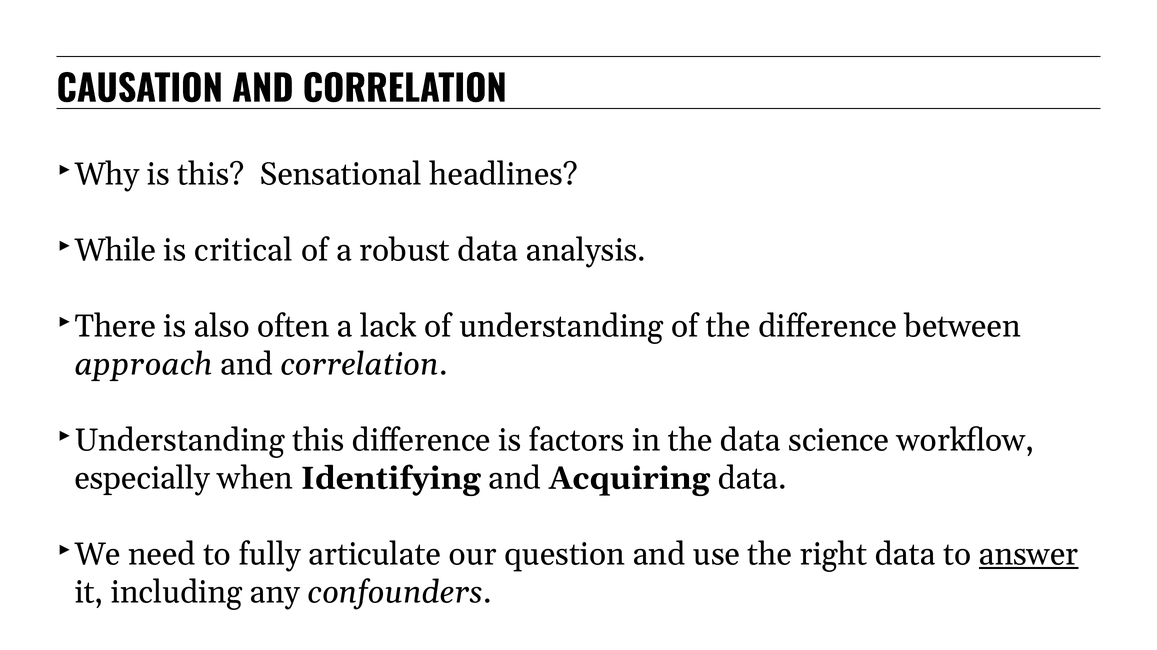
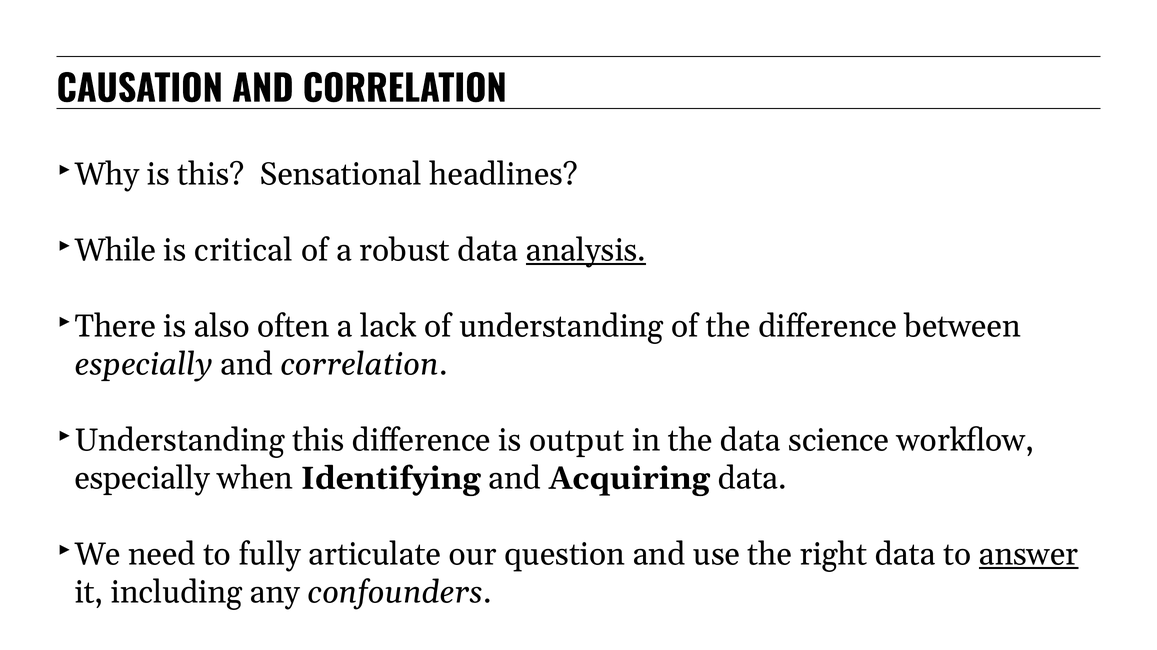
analysis underline: none -> present (586, 250)
approach: approach -> especially (144, 364)
factors: factors -> output (577, 440)
